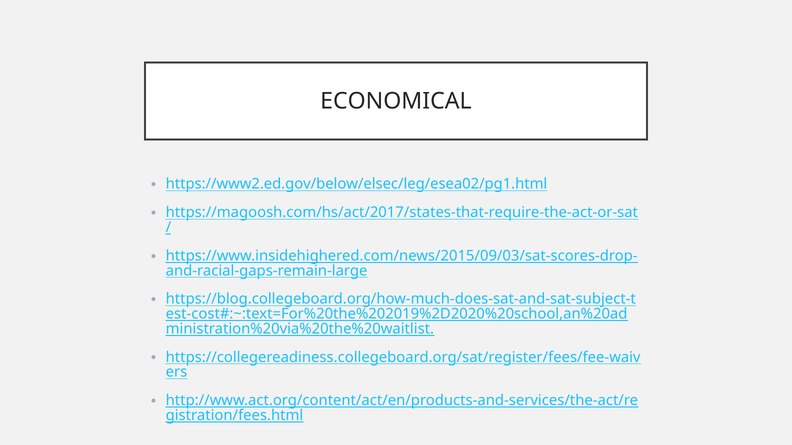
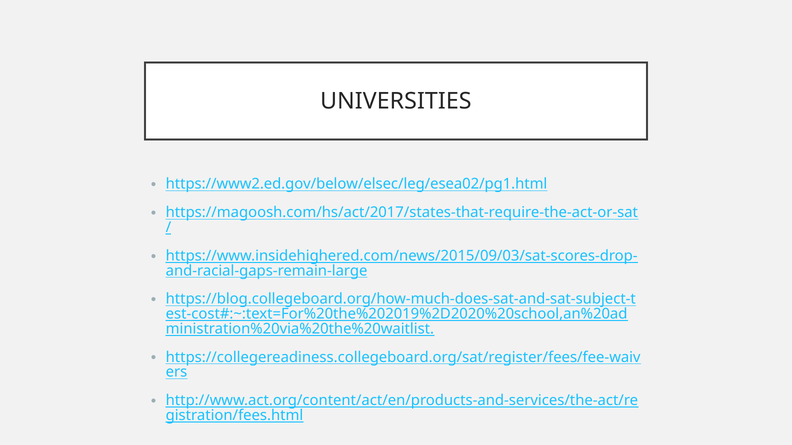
ECONOMICAL: ECONOMICAL -> UNIVERSITIES (396, 101)
